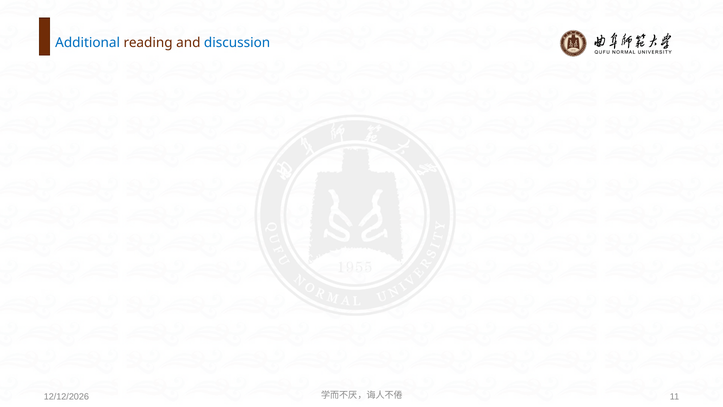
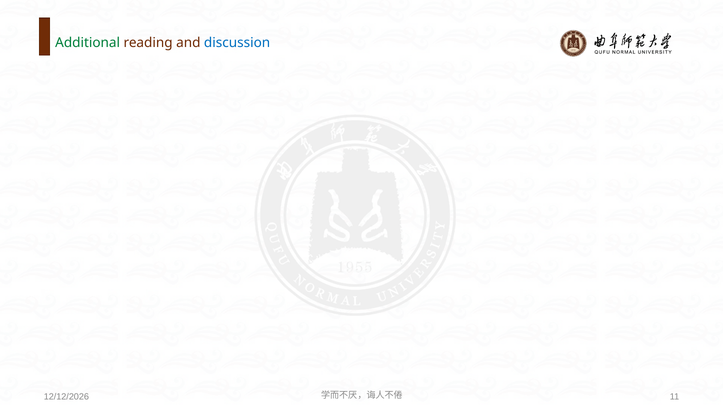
Additional colour: blue -> green (88, 43)
